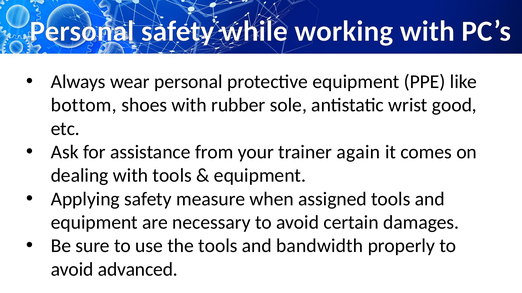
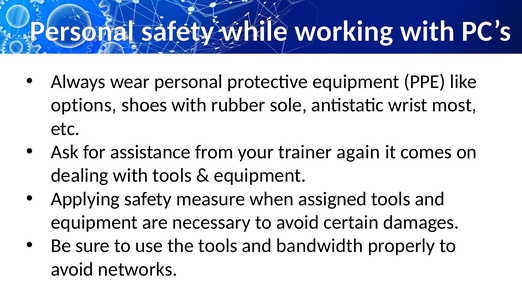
bottom: bottom -> options (84, 105)
good: good -> most (454, 105)
advanced: advanced -> networks (138, 270)
